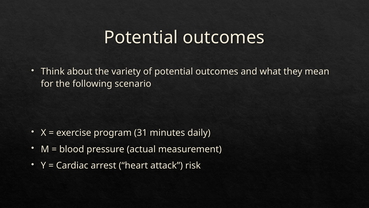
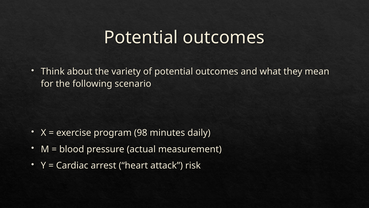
31: 31 -> 98 (141, 133)
